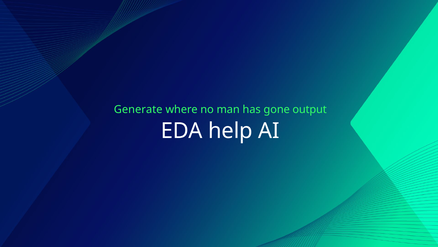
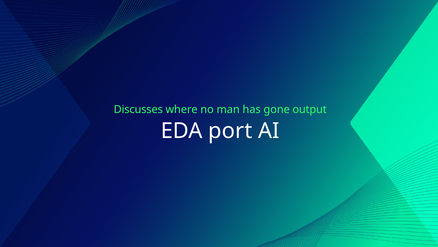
Generate: Generate -> Discusses (138, 109)
help: help -> port (230, 131)
